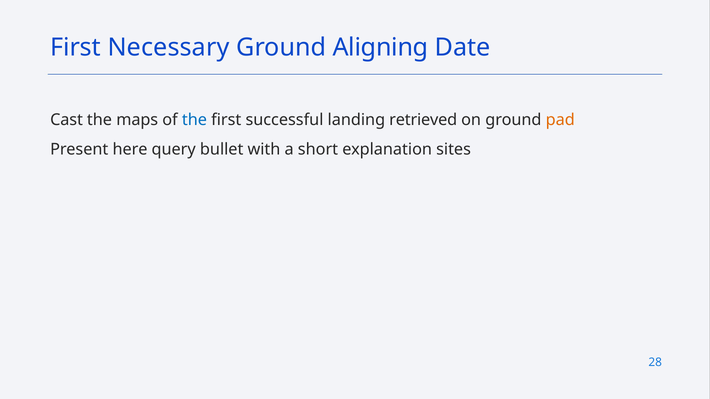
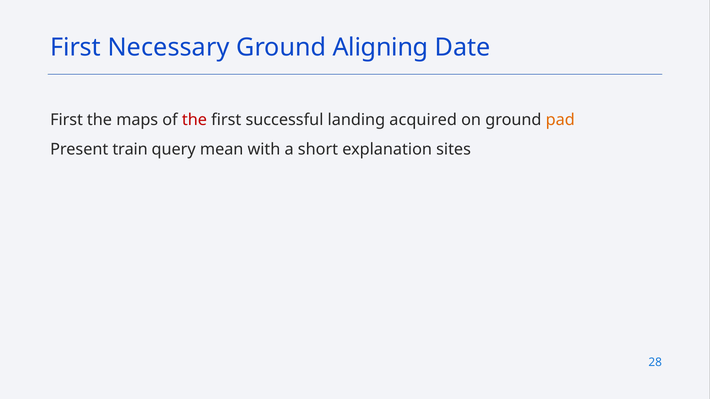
Cast: Cast -> First (67, 120)
the colour: blue -> red (194, 120)
retrieved: retrieved -> acquired (423, 120)
here: here -> train (130, 150)
bullet: bullet -> mean (222, 150)
